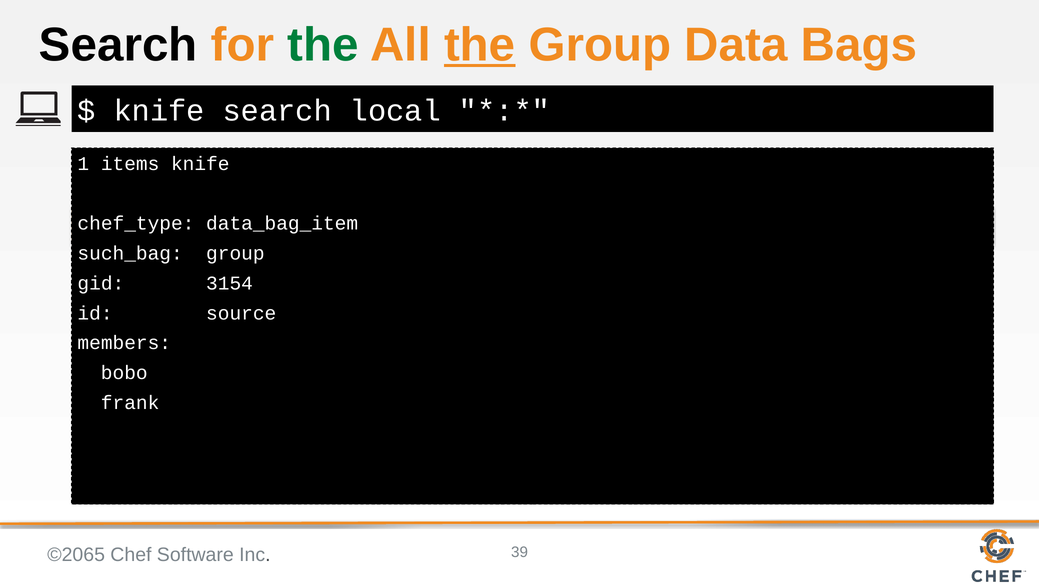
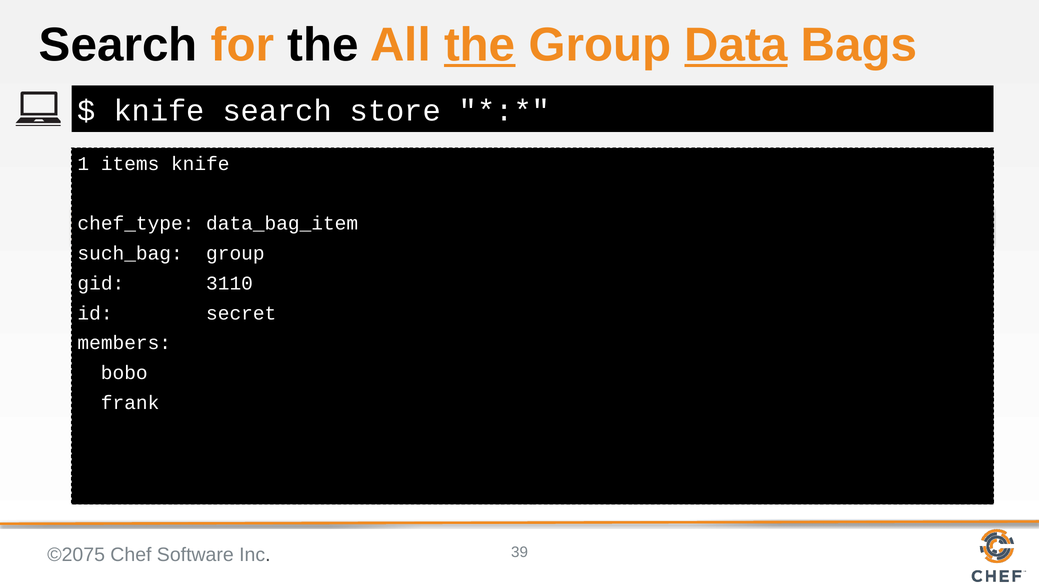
the colour: green -> black (323, 45)
Data underline: none -> present (736, 45)
local: local -> store (395, 111)
3154: 3154 -> 3110 (230, 283)
source: source -> secret (241, 313)
©2065: ©2065 -> ©2075 (76, 555)
